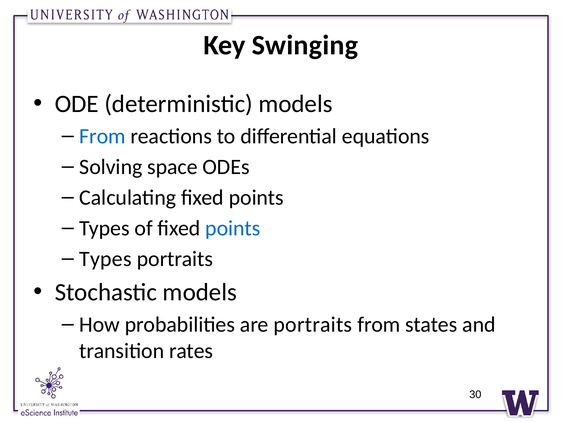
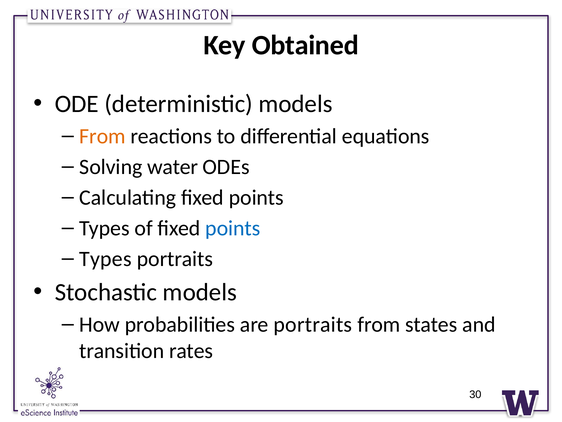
Swinging: Swinging -> Obtained (305, 45)
From colour: blue -> orange (102, 136)
space: space -> water (173, 167)
